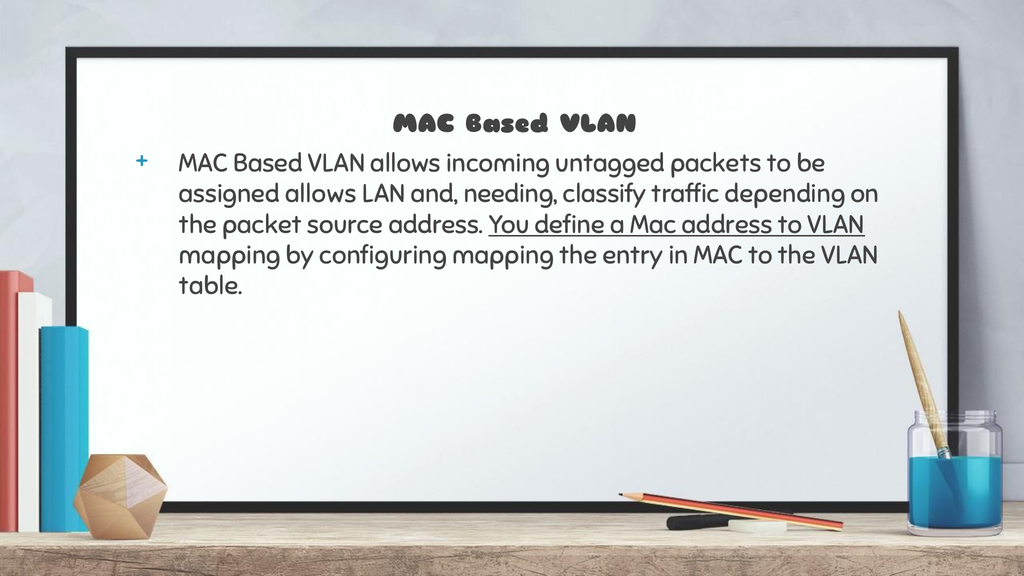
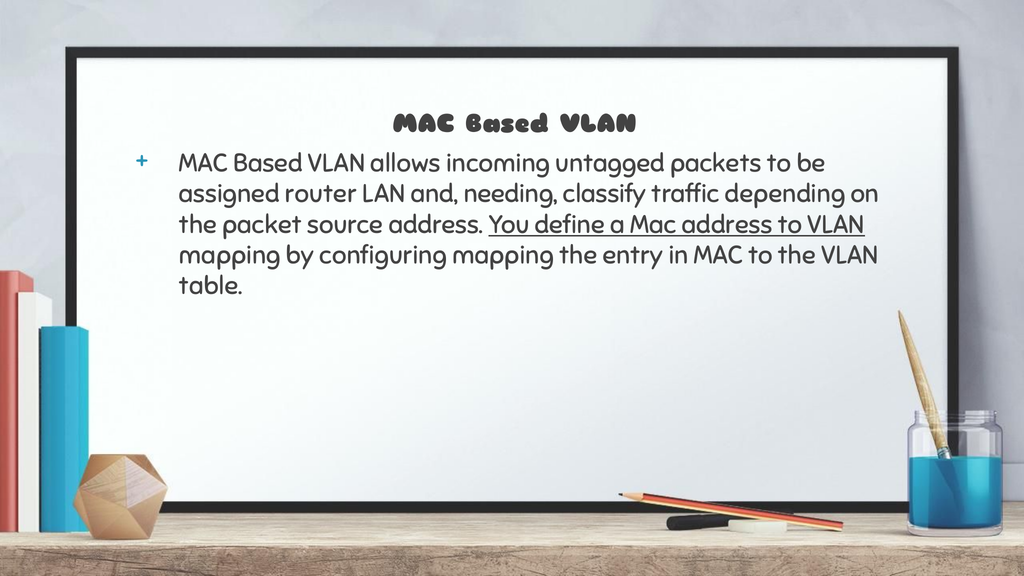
assigned allows: allows -> router (321, 194)
